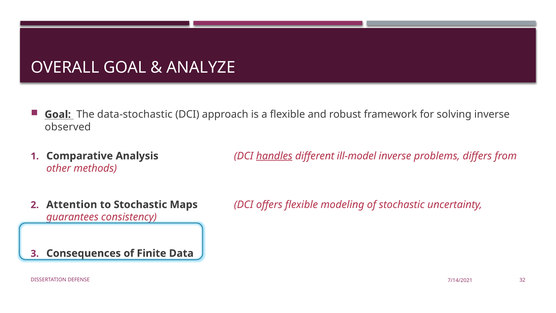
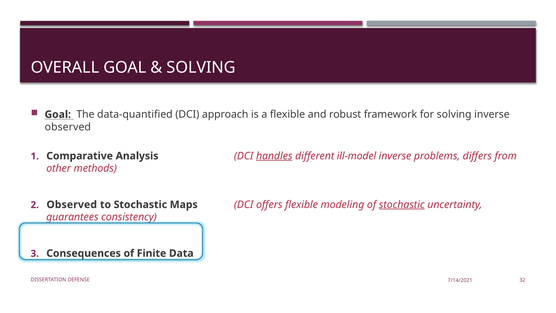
ANALYZE: ANALYZE -> SOLVING (201, 68)
data-stochastic: data-stochastic -> data-quantified (135, 114)
Attention: Attention -> Observed (72, 204)
stochastic underline: none -> present (402, 204)
